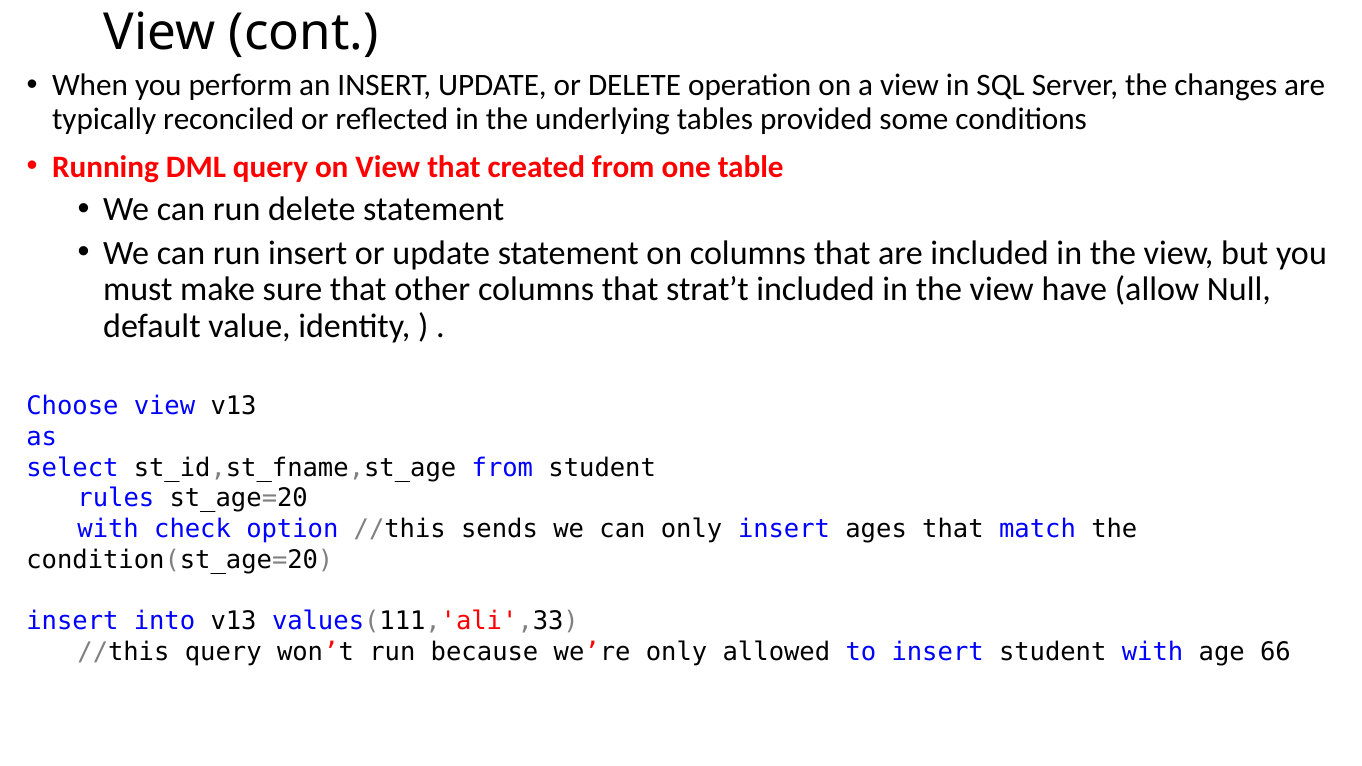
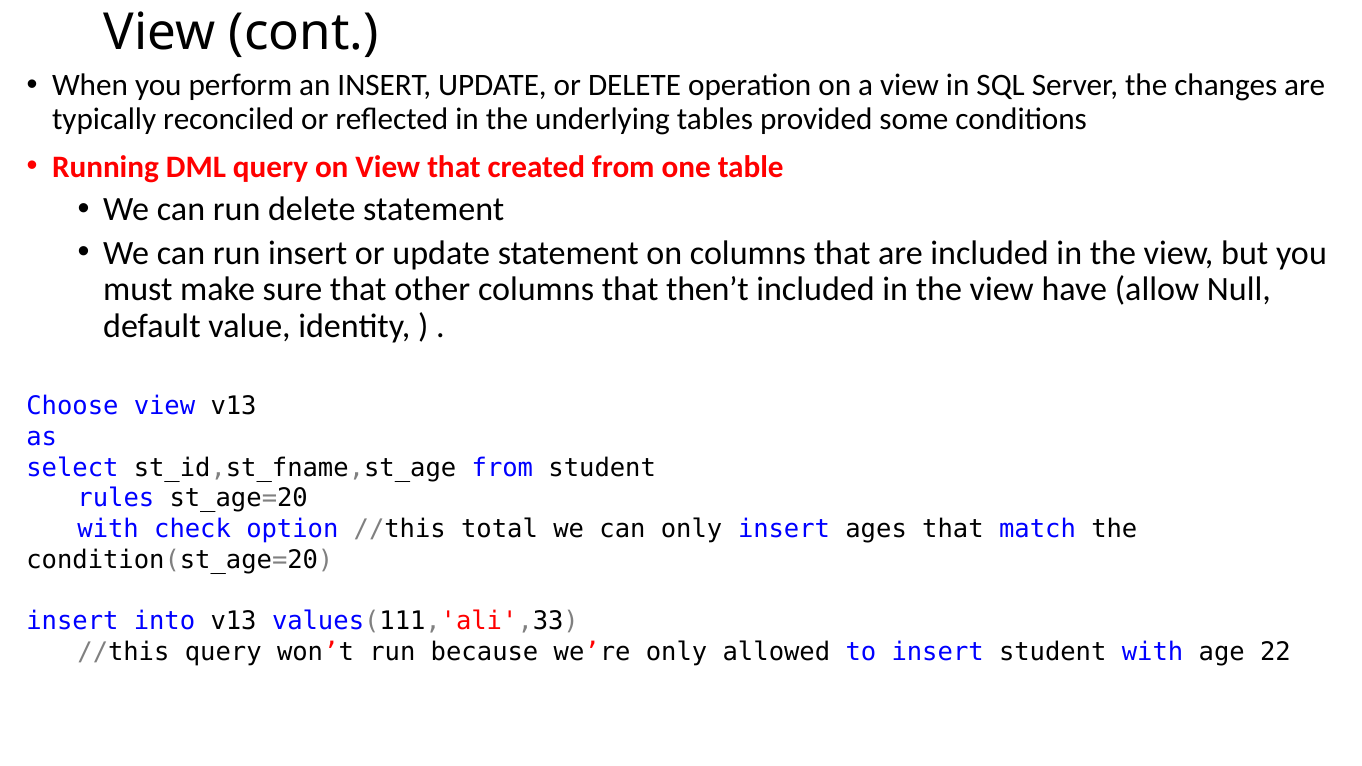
strat’t: strat’t -> then’t (707, 290)
sends: sends -> total (500, 529)
66: 66 -> 22 (1275, 652)
